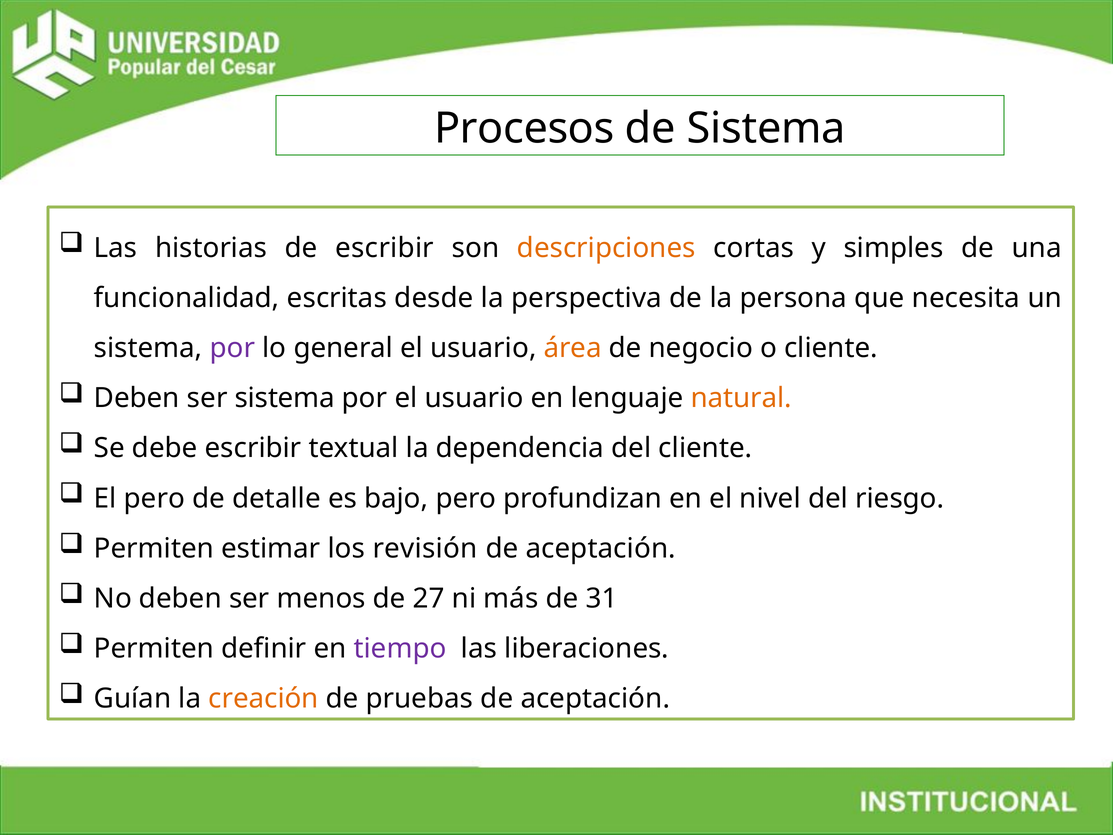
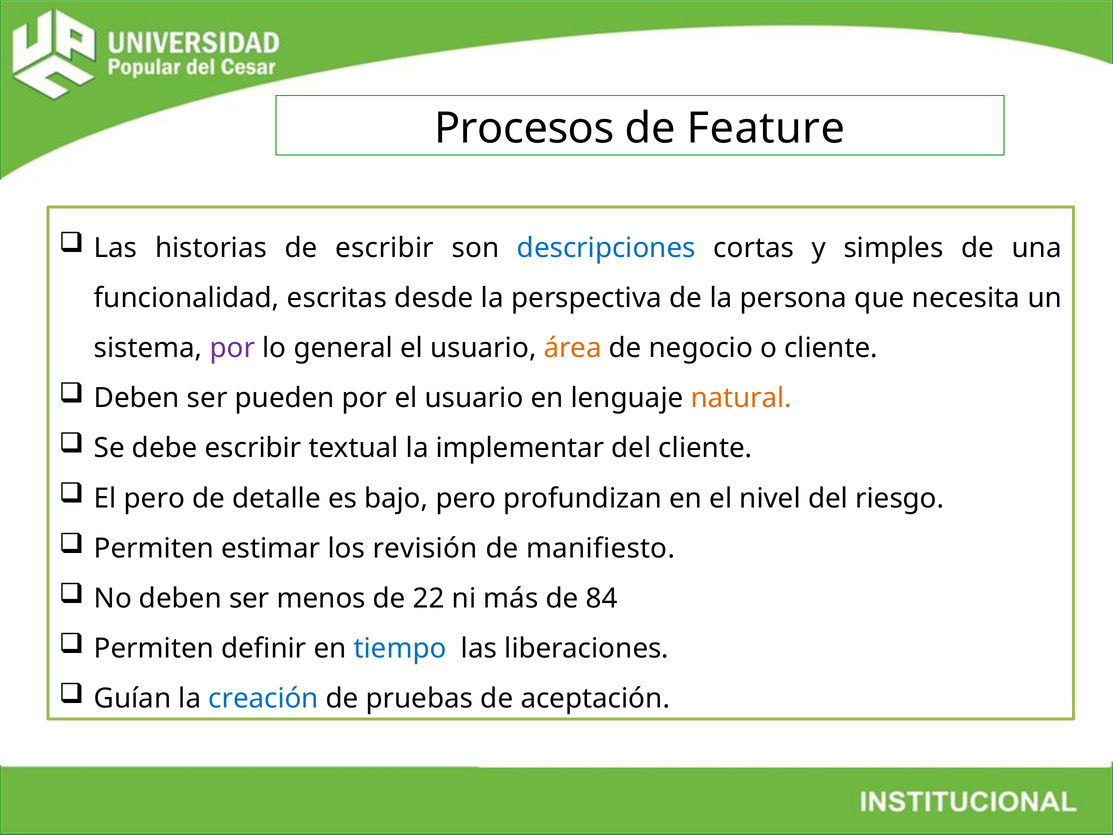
de Sistema: Sistema -> Feature (766, 128)
descripciones colour: orange -> blue (606, 248)
ser sistema: sistema -> pueden (285, 398)
dependencia: dependencia -> implementar (520, 448)
aceptación: aceptación -> manifiesto (601, 548)
27: 27 -> 22 (429, 598)
31: 31 -> 84 (602, 598)
tiempo colour: purple -> blue (400, 648)
creación colour: orange -> blue (264, 699)
